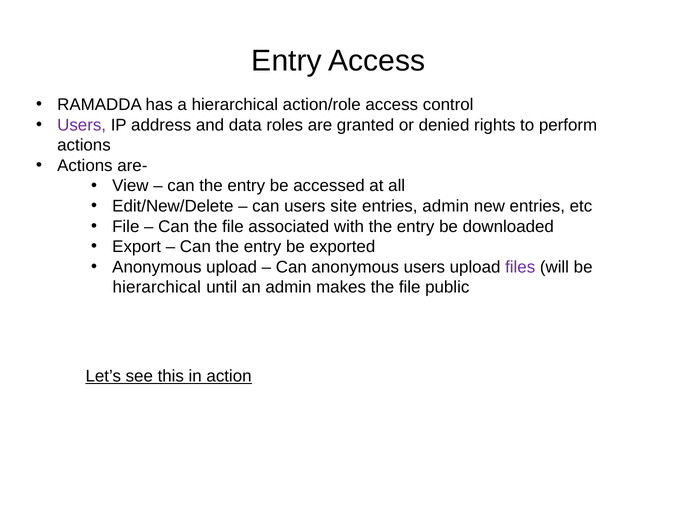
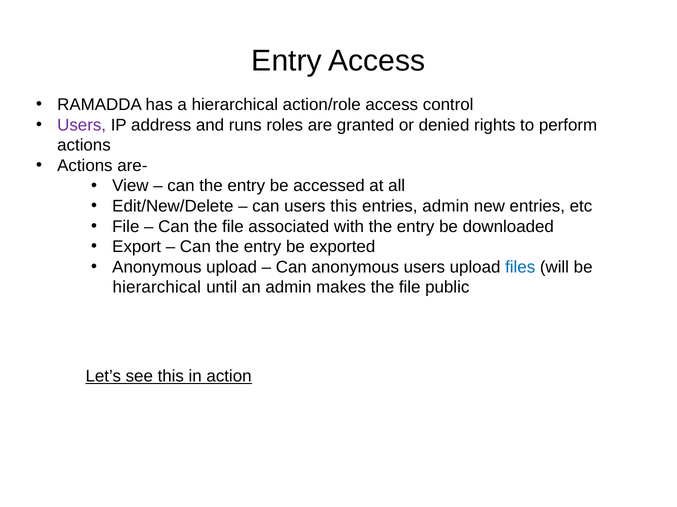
data: data -> runs (245, 125)
users site: site -> this (344, 206)
files colour: purple -> blue (520, 267)
